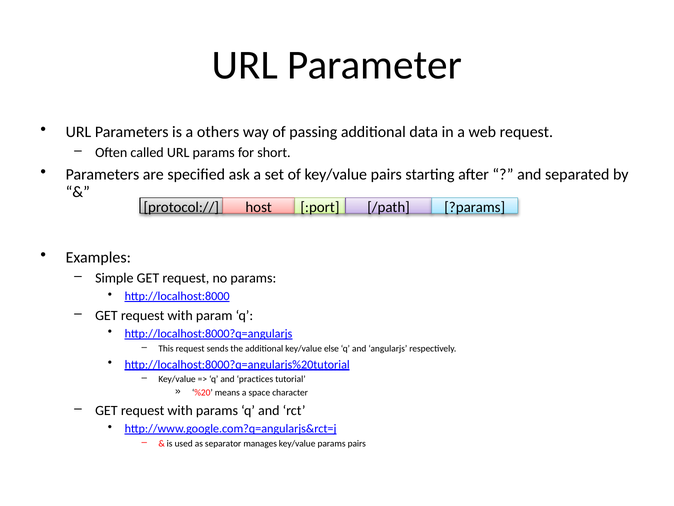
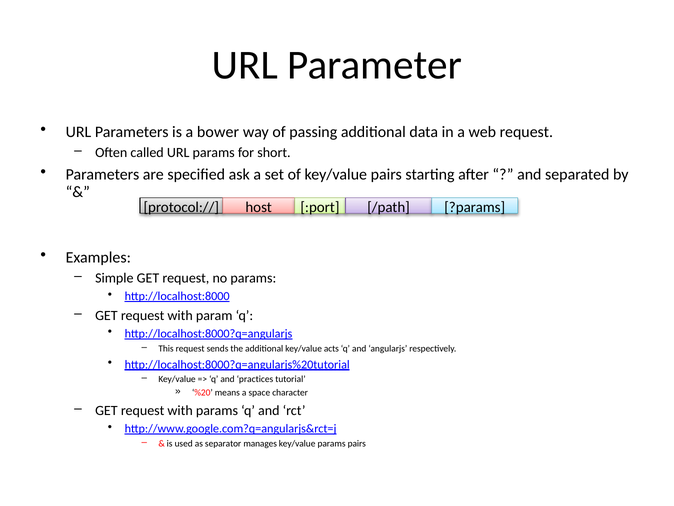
others: others -> bower (218, 132)
else: else -> acts (331, 348)
